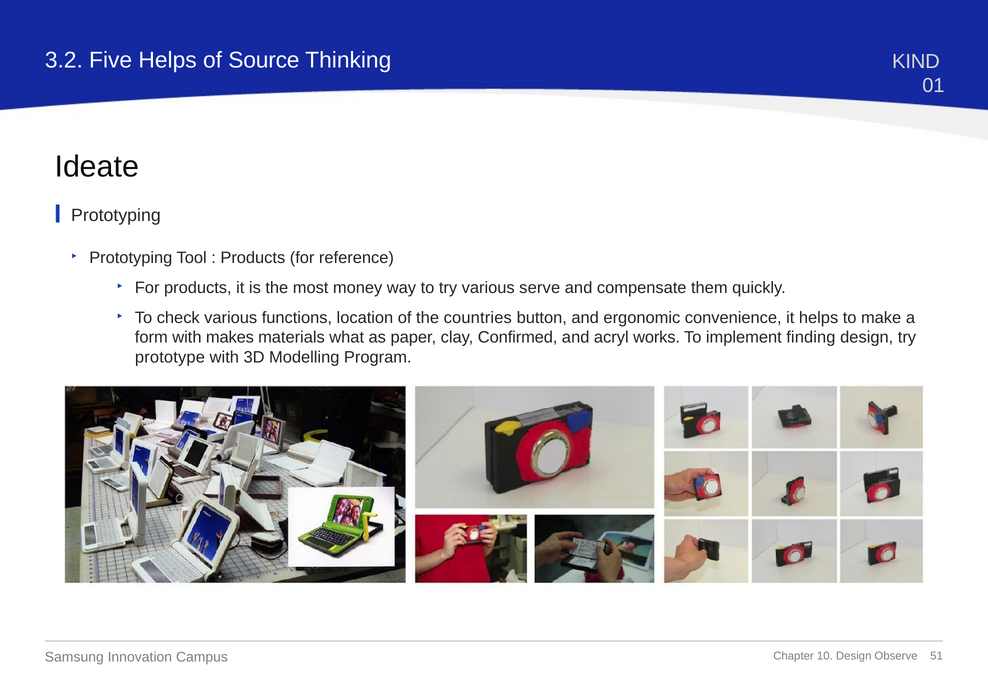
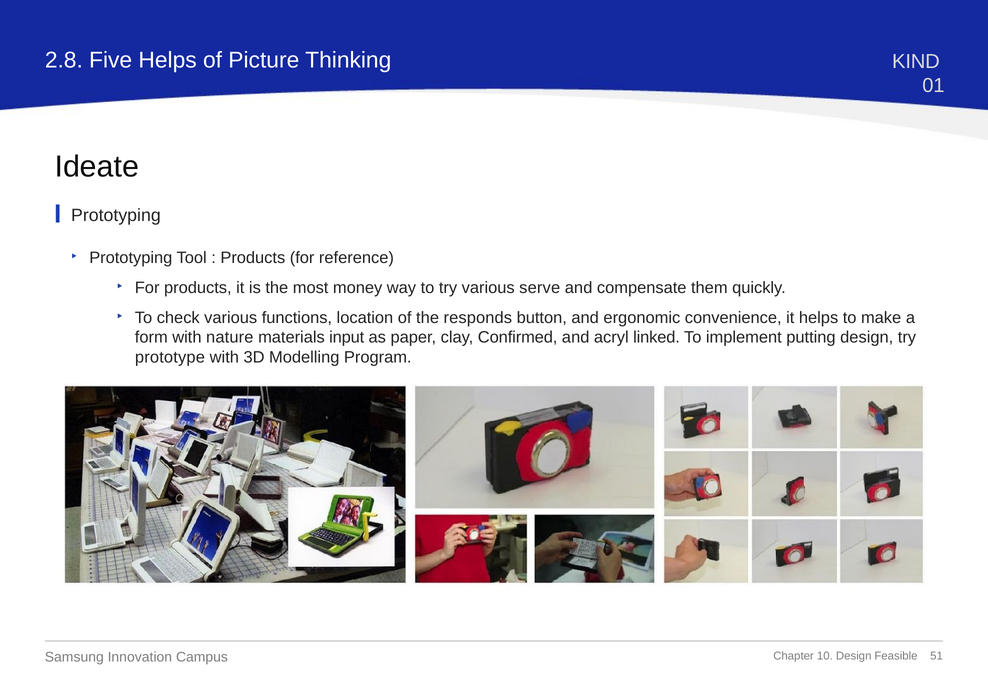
3.2: 3.2 -> 2.8 (64, 60)
Source: Source -> Picture (264, 60)
countries: countries -> responds (478, 318)
makes: makes -> nature (230, 338)
what: what -> input (347, 338)
works: works -> linked (657, 338)
finding: finding -> putting (811, 338)
Observe: Observe -> Feasible (896, 656)
